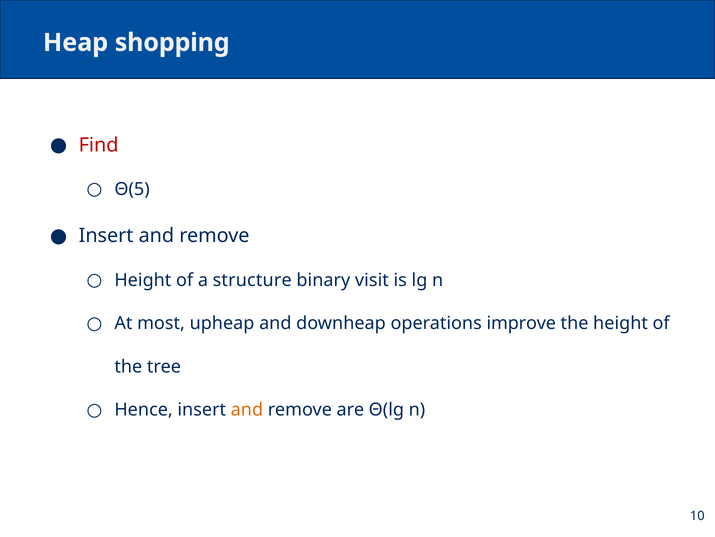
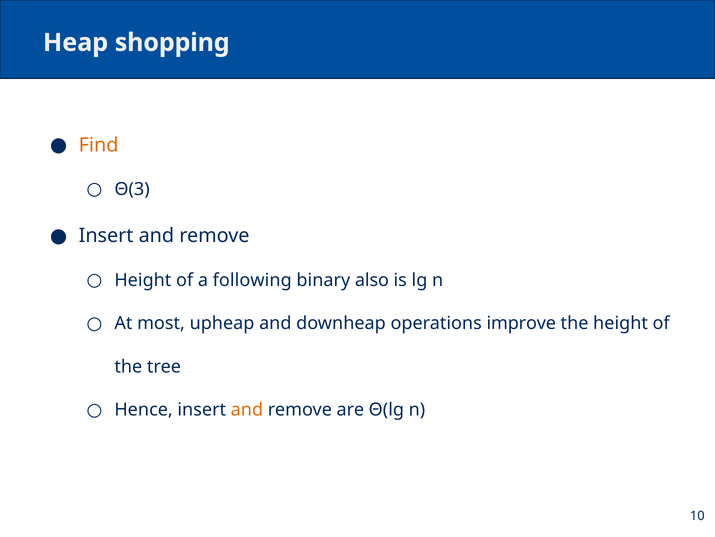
Find colour: red -> orange (99, 145)
Θ(5: Θ(5 -> Θ(3 (132, 189)
structure: structure -> following (252, 280)
visit: visit -> also (372, 280)
